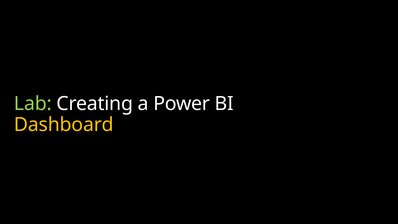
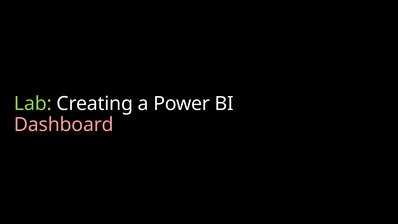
Dashboard colour: yellow -> pink (64, 125)
